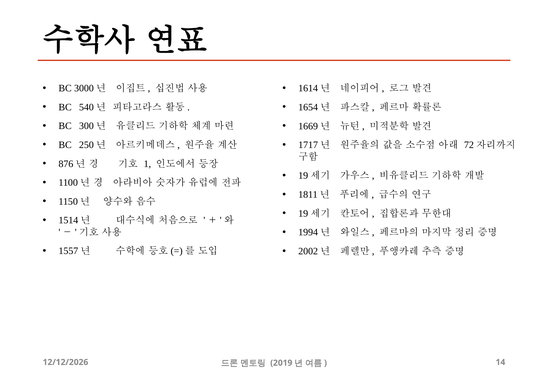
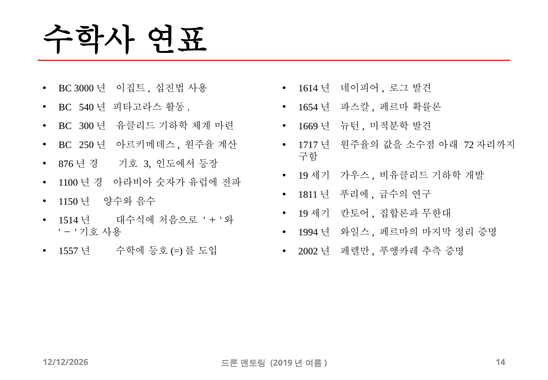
1: 1 -> 3 (147, 163)
